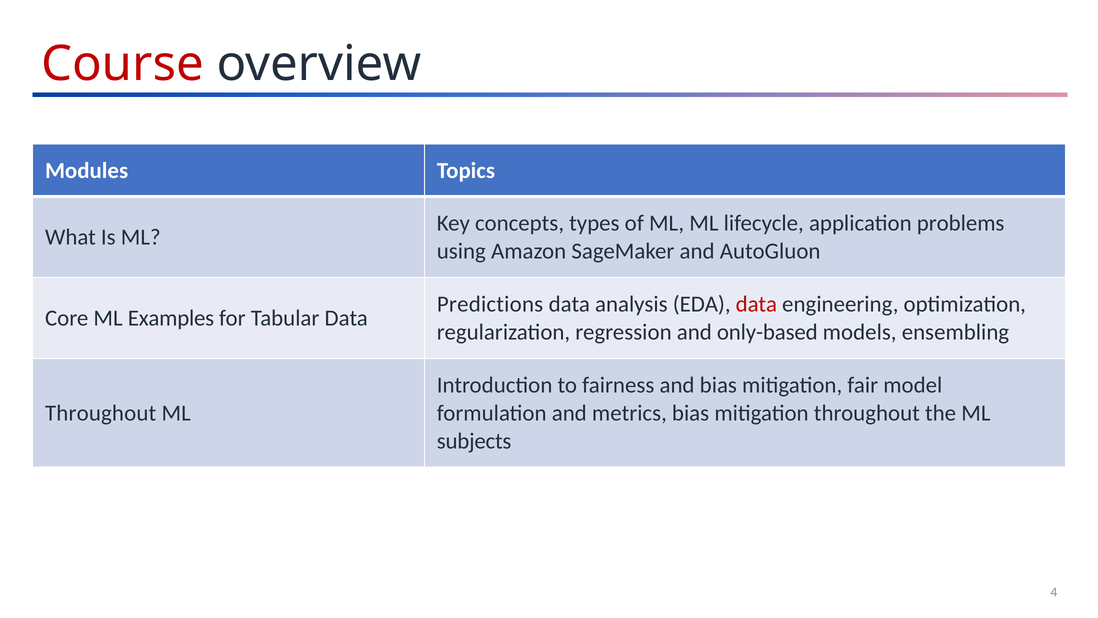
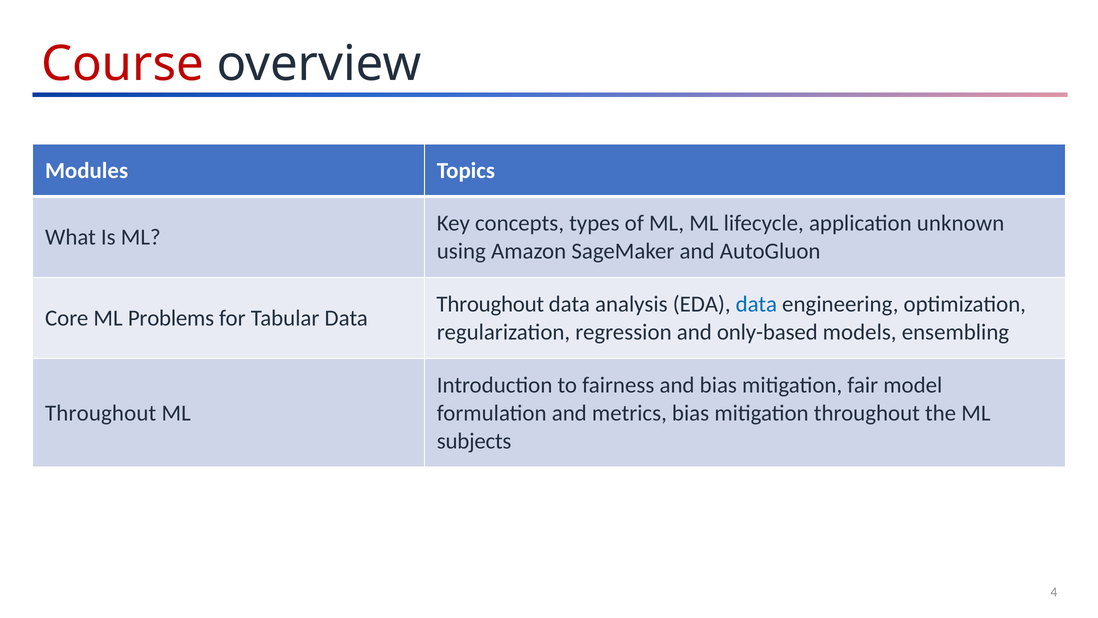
problems: problems -> unknown (961, 223)
Predictions: Predictions -> Throughout (490, 304)
data colour: red -> blue (756, 304)
Examples: Examples -> Problems (171, 318)
